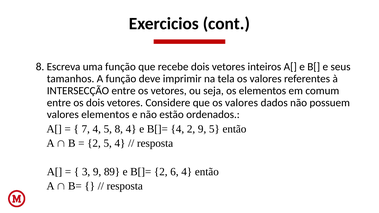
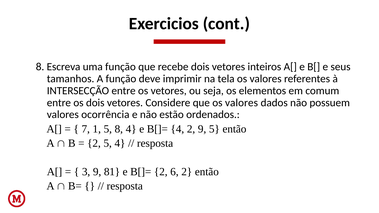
valores elementos: elementos -> ocorrência (105, 115)
7 4: 4 -> 1 (97, 129)
89: 89 -> 81 (112, 172)
6 4: 4 -> 2 (187, 172)
